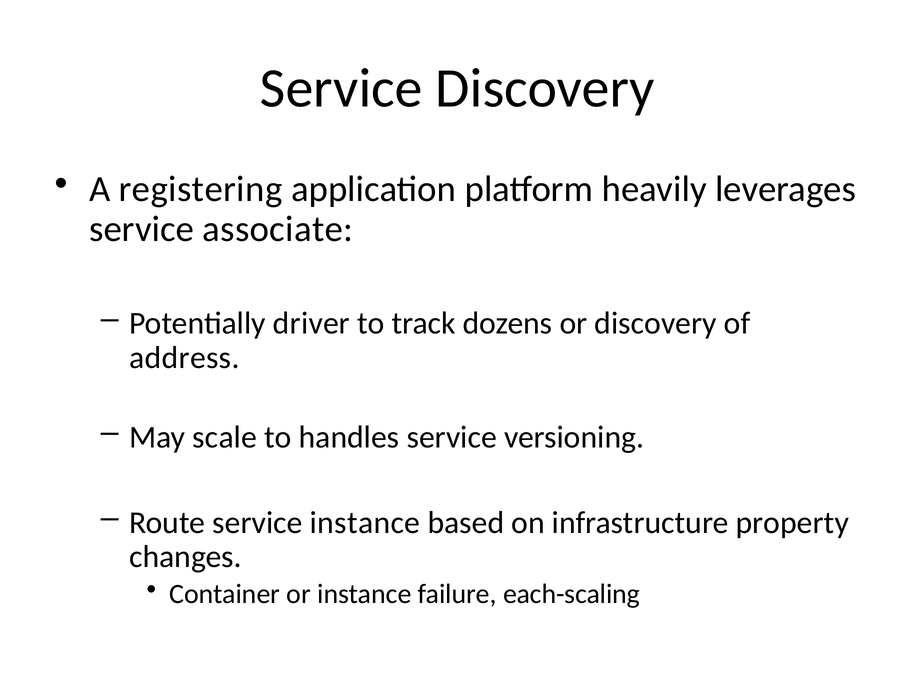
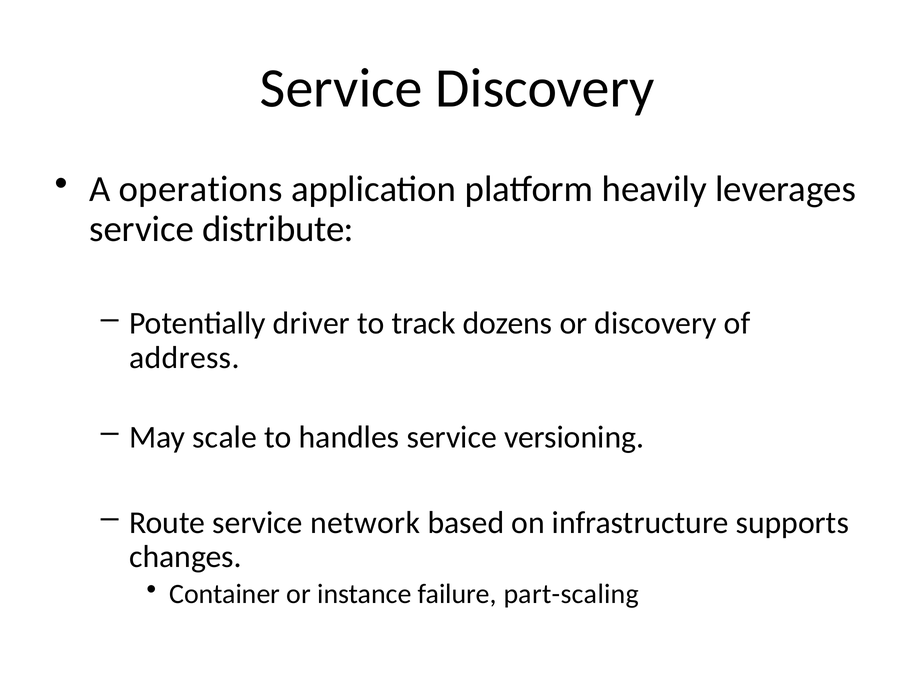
registering: registering -> operations (201, 189)
associate: associate -> distribute (278, 229)
service instance: instance -> network (365, 523)
property: property -> supports (792, 523)
each-scaling: each-scaling -> part-scaling (571, 594)
